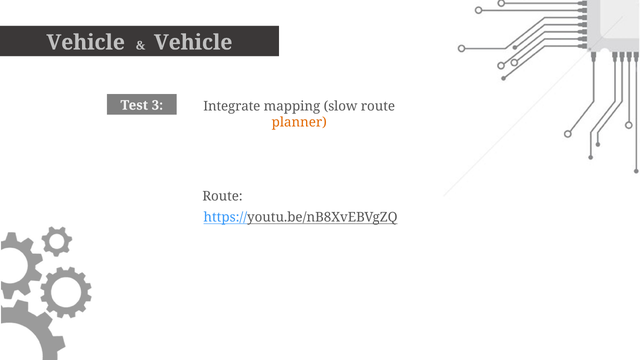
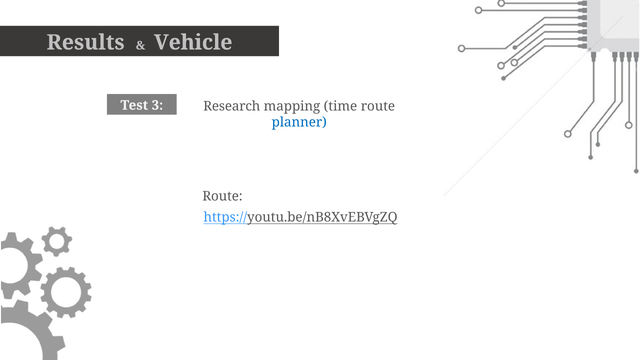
Vehicle: Vehicle -> Results (86, 42)
Integrate: Integrate -> Research (232, 106)
slow: slow -> time (340, 106)
planner colour: orange -> blue (299, 122)
